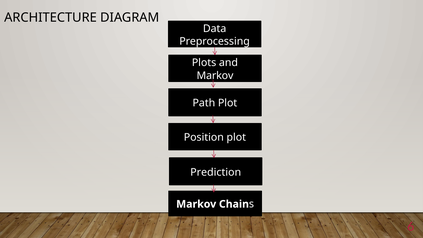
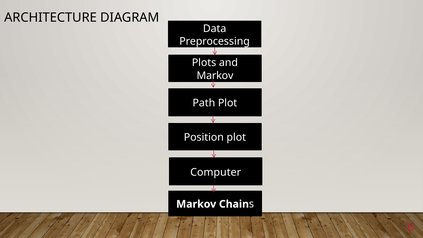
Prediction: Prediction -> Computer (216, 172)
